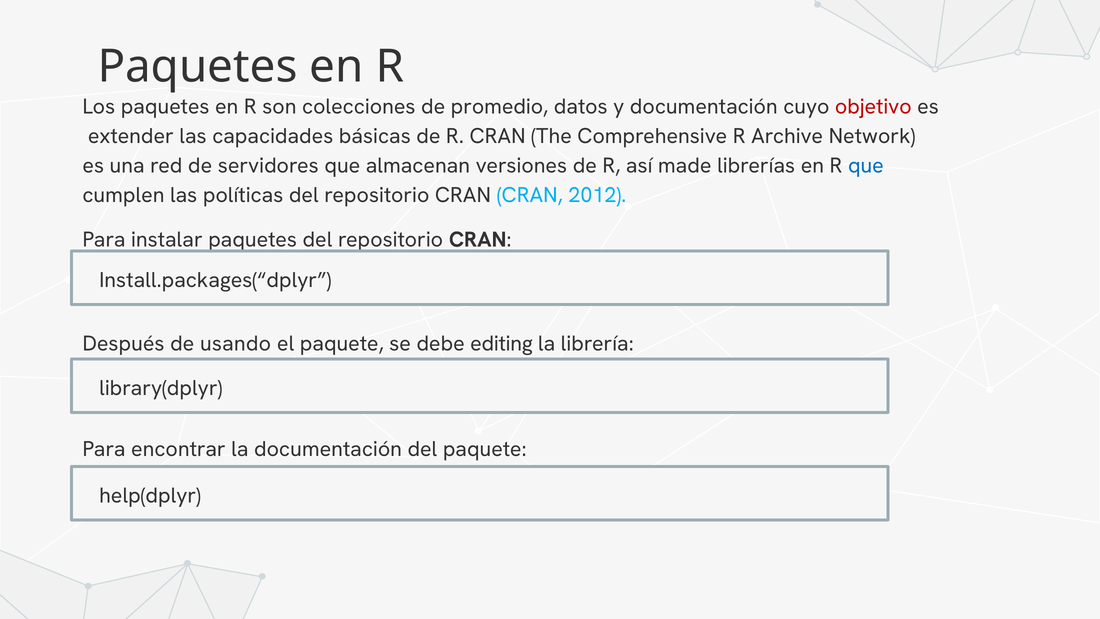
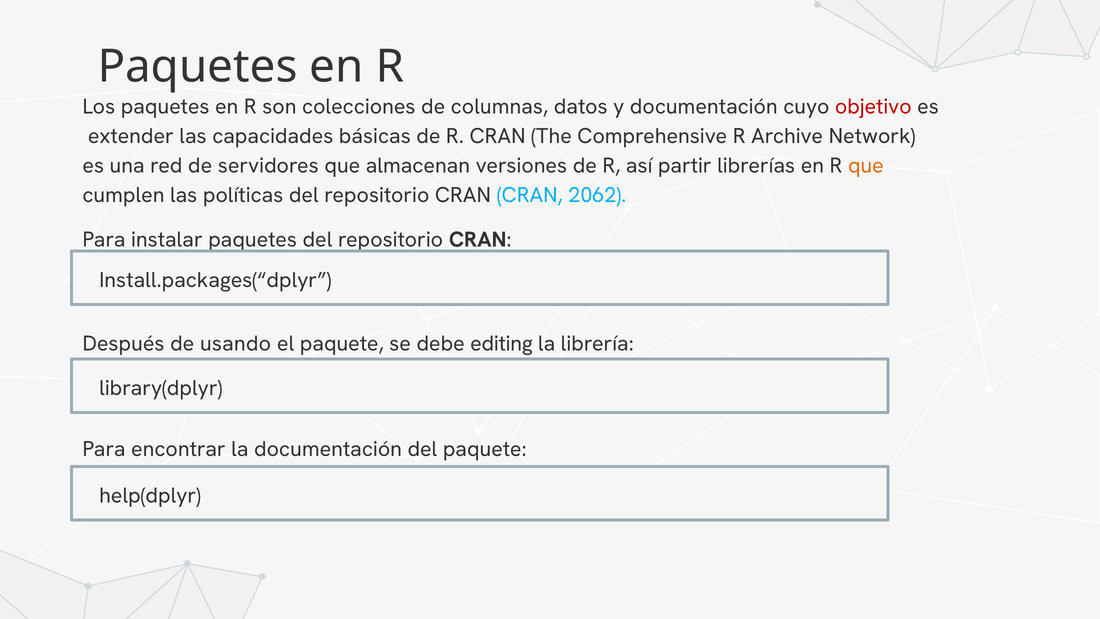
promedio: promedio -> columnas (499, 107)
made: made -> partir (685, 166)
que colour: blue -> orange (866, 166)
2012: 2012 -> 2062 (597, 195)
